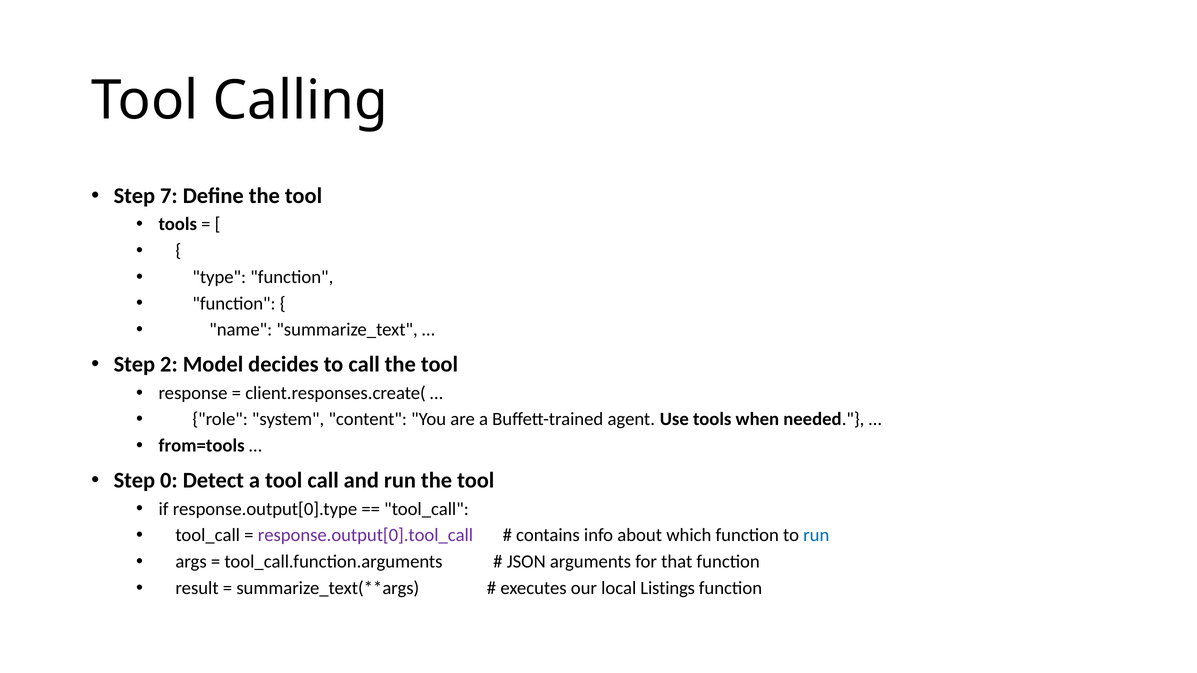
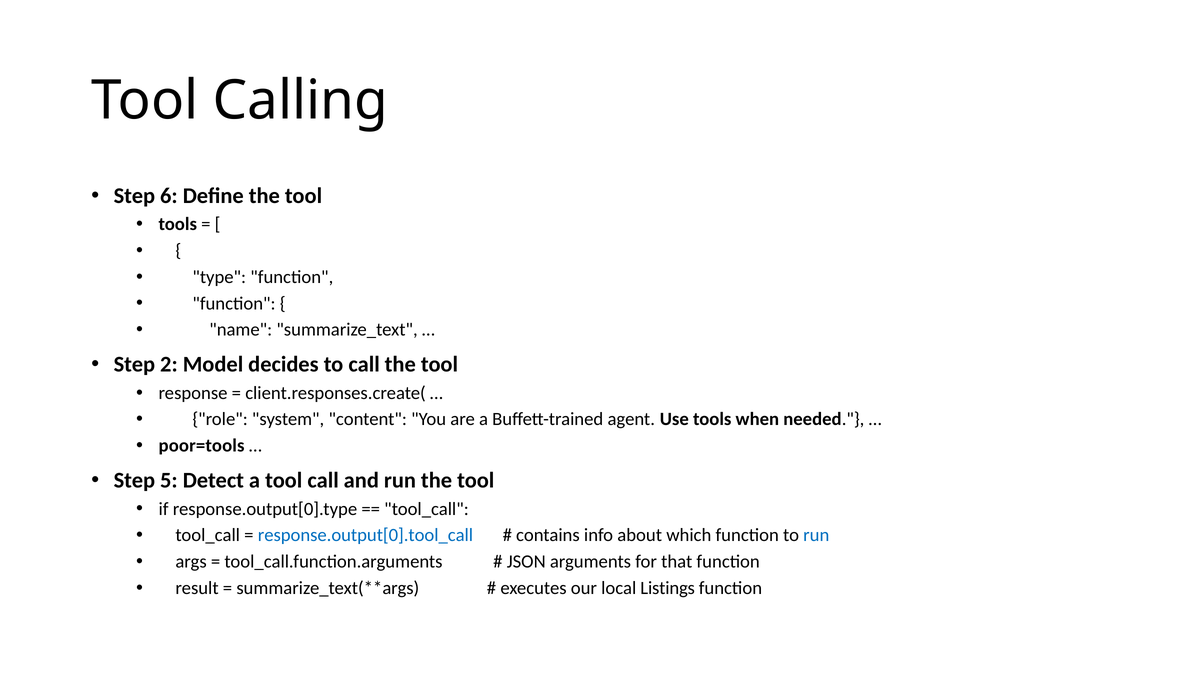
7: 7 -> 6 (169, 196)
from=tools: from=tools -> poor=tools (202, 446)
0: 0 -> 5 (169, 481)
response.output[0].tool_call colour: purple -> blue (365, 536)
